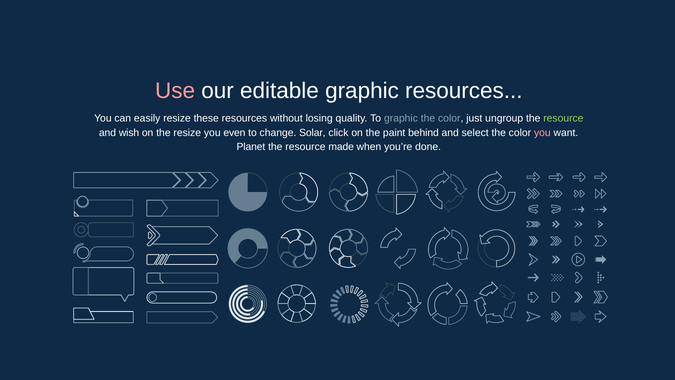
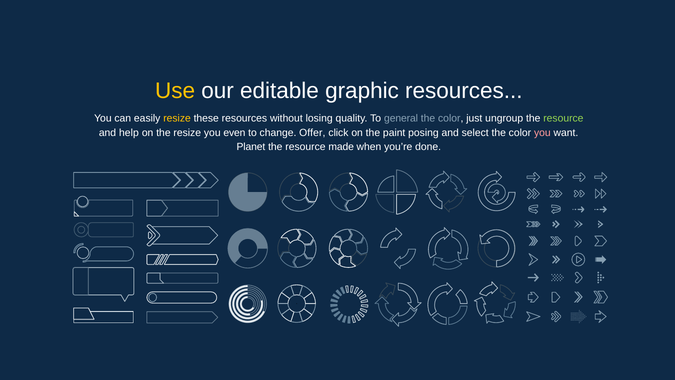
Use colour: pink -> yellow (175, 91)
resize colour: white -> yellow (177, 118)
To graphic: graphic -> general (401, 118)
wish: wish -> help (129, 133)
Solar: Solar -> Offer (312, 133)
behind: behind -> posing (423, 133)
